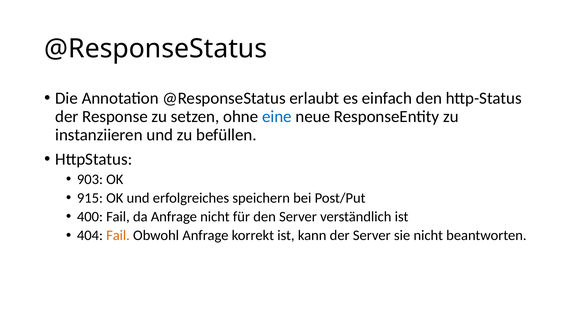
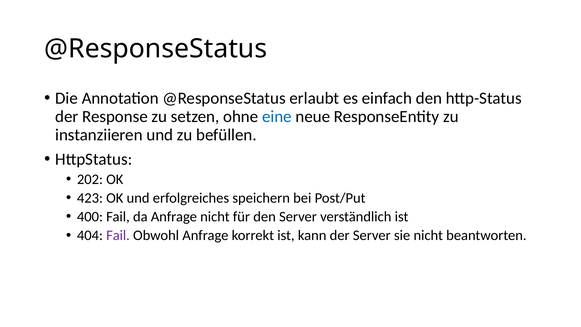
903: 903 -> 202 (90, 179)
915: 915 -> 423 (90, 198)
Fail colour: orange -> purple (118, 235)
